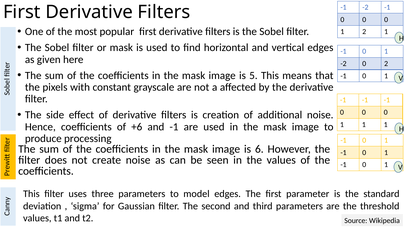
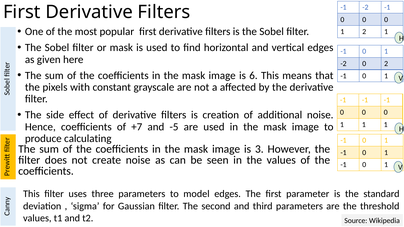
5: 5 -> 6 (253, 76)
+6: +6 -> +7 (137, 127)
and -1: -1 -> -5 (174, 127)
processing: processing -> calculating (88, 139)
6: 6 -> 3 (259, 149)
